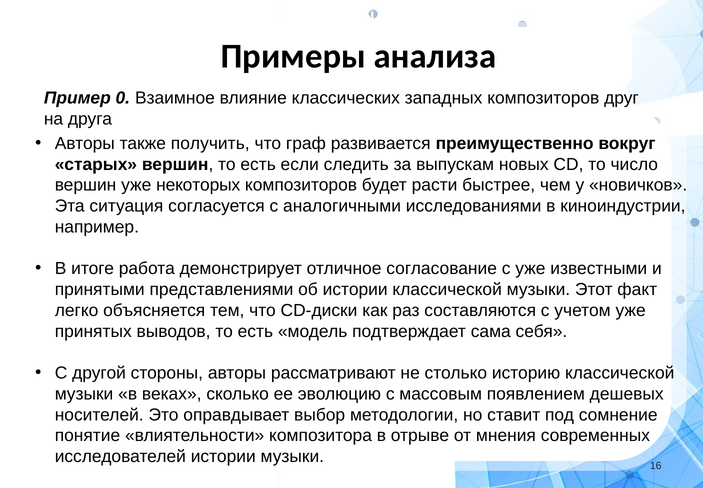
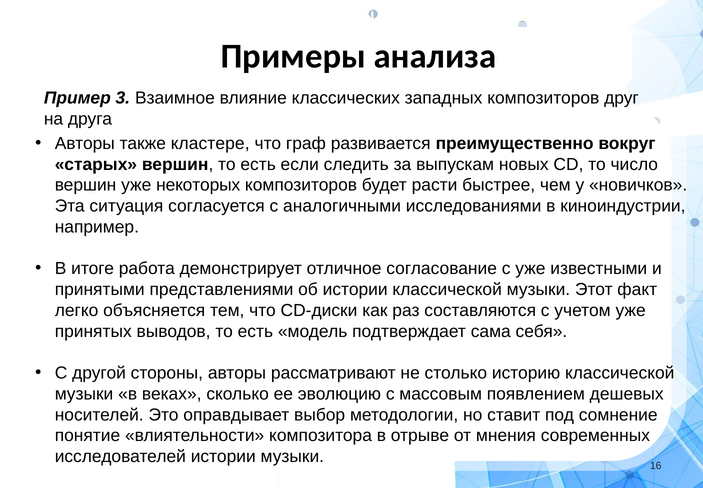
0: 0 -> 3 (123, 98)
получить: получить -> кластере (210, 143)
